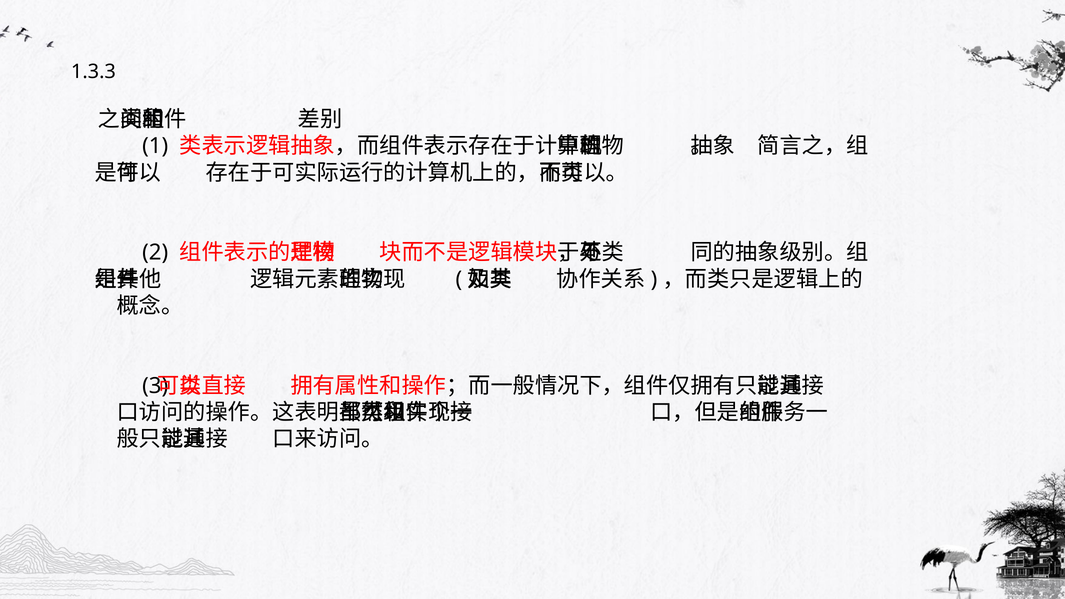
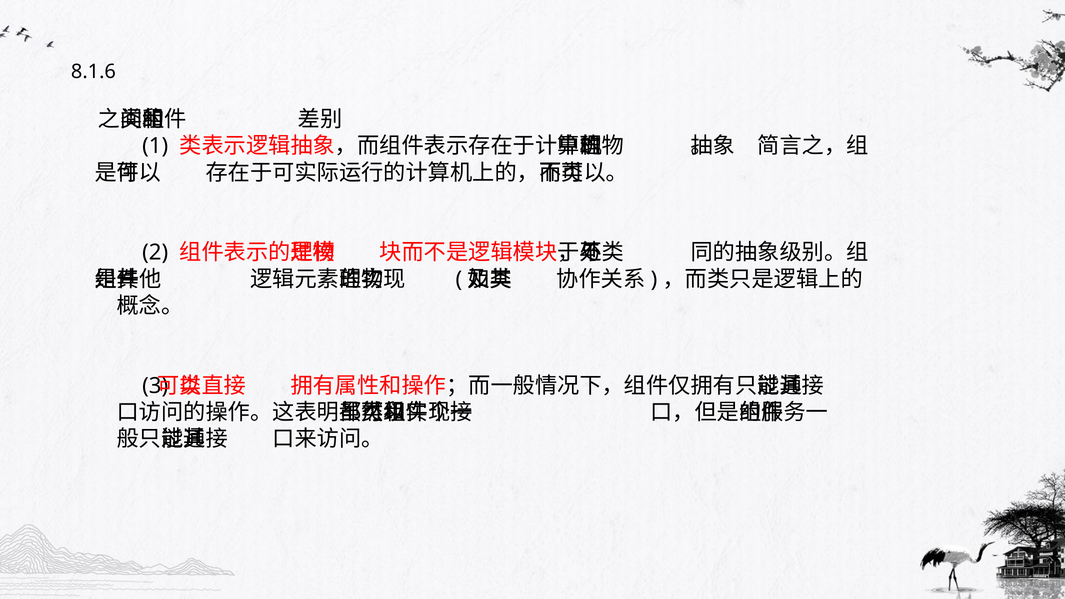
1.3.3: 1.3.3 -> 8.1.6 (93, 72)
